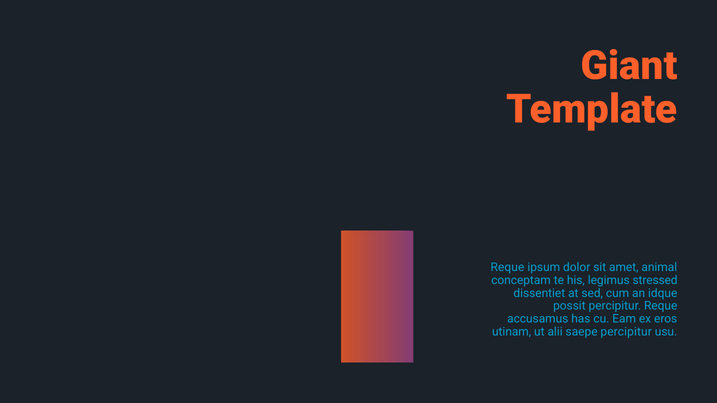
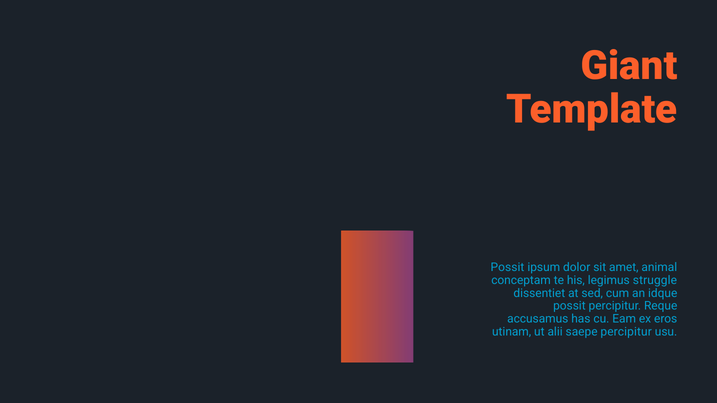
Reque: Reque -> Possit (508, 268)
stressed: stressed -> struggle (655, 280)
